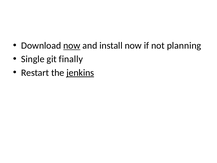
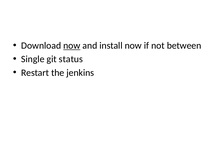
planning: planning -> between (184, 46)
finally: finally -> status (71, 59)
jenkins underline: present -> none (80, 73)
